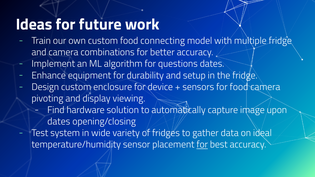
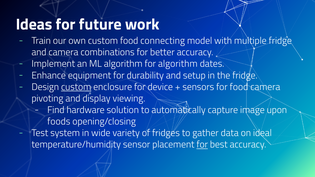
for questions: questions -> algorithm (178, 64)
custom underline: none -> present (76, 87)
dates: dates -> foods (59, 122)
